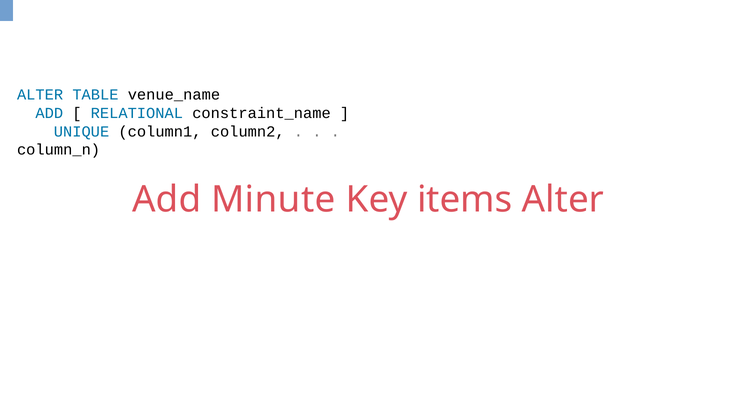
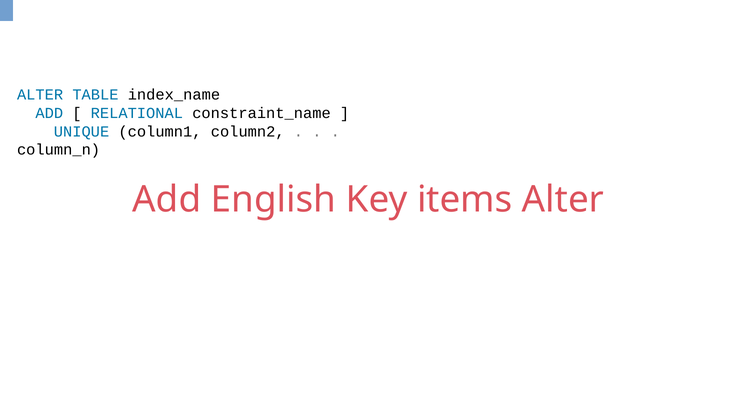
venue_name: venue_name -> index_name (174, 95)
Minute: Minute -> English (274, 200)
